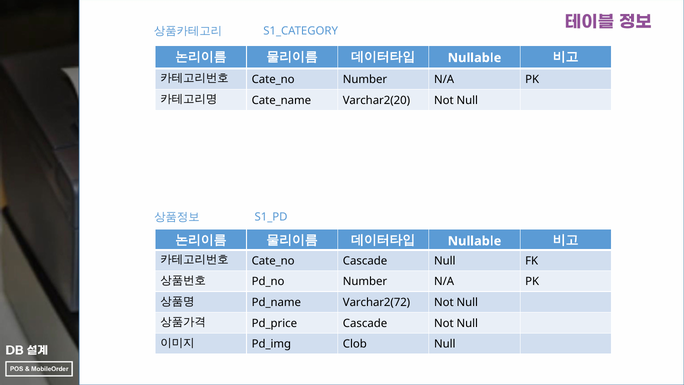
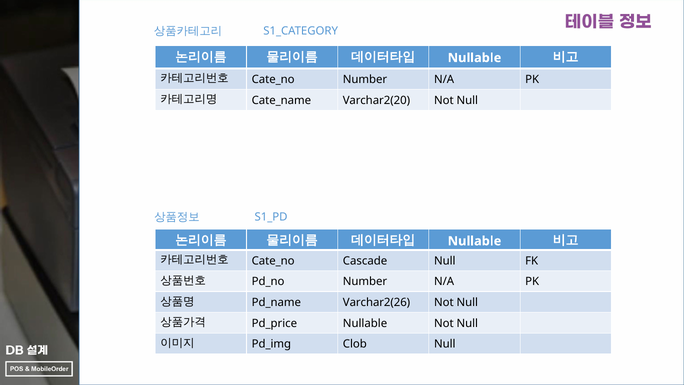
Varchar2(72: Varchar2(72 -> Varchar2(26 (377, 302)
Cascade: Cascade -> Nullable (365, 323)
